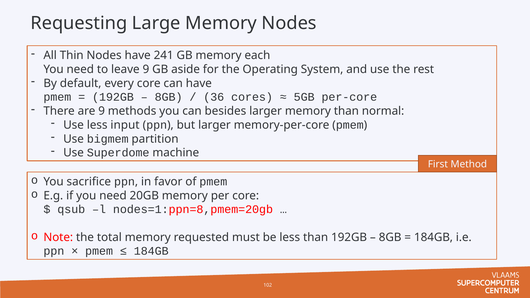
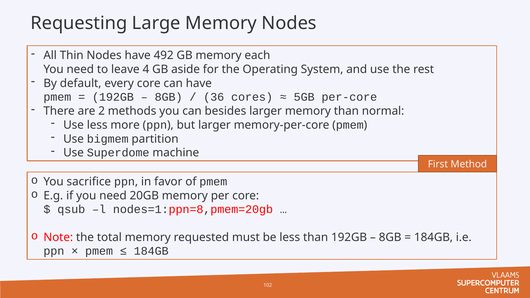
241: 241 -> 492 (164, 55)
leave 9: 9 -> 4 (146, 69)
are 9: 9 -> 2 (102, 111)
input: input -> more (125, 125)
